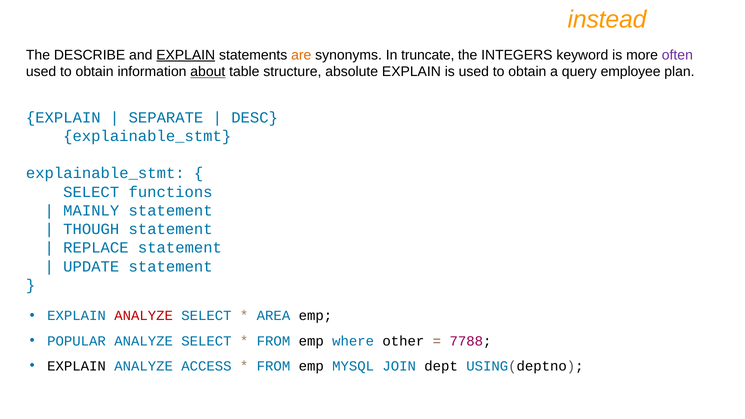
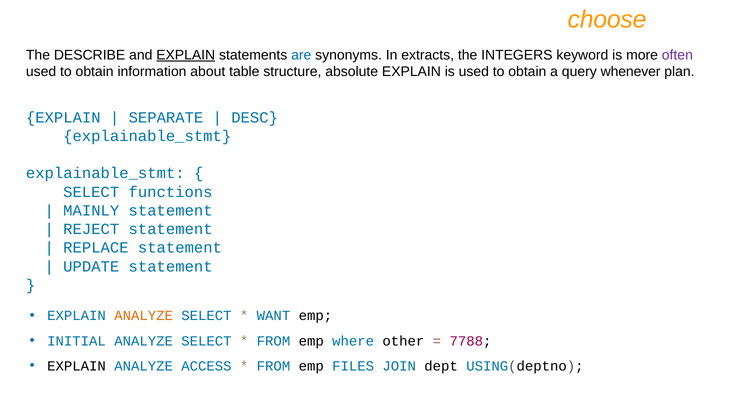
instead: instead -> choose (607, 19)
are colour: orange -> blue (301, 55)
truncate: truncate -> extracts (428, 55)
about underline: present -> none (208, 72)
employee: employee -> whenever (631, 72)
THOUGH: THOUGH -> REJECT (91, 229)
ANALYZE colour: red -> orange (144, 316)
AREA: AREA -> WANT (273, 316)
POPULAR: POPULAR -> INITIAL (77, 341)
MYSQL: MYSQL -> FILES (353, 366)
